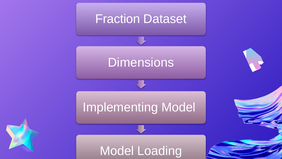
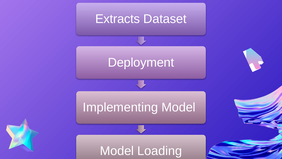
Fraction: Fraction -> Extracts (118, 19)
Dimensions: Dimensions -> Deployment (141, 62)
